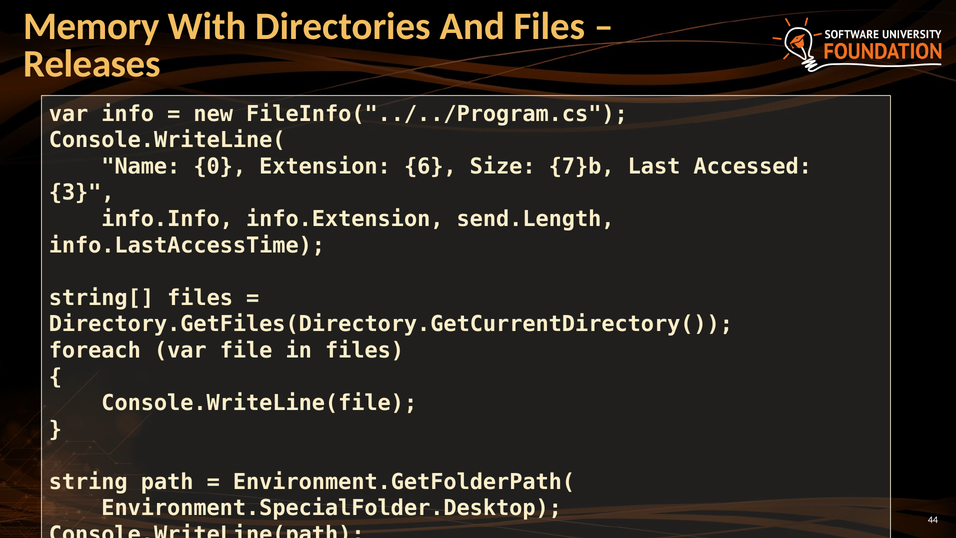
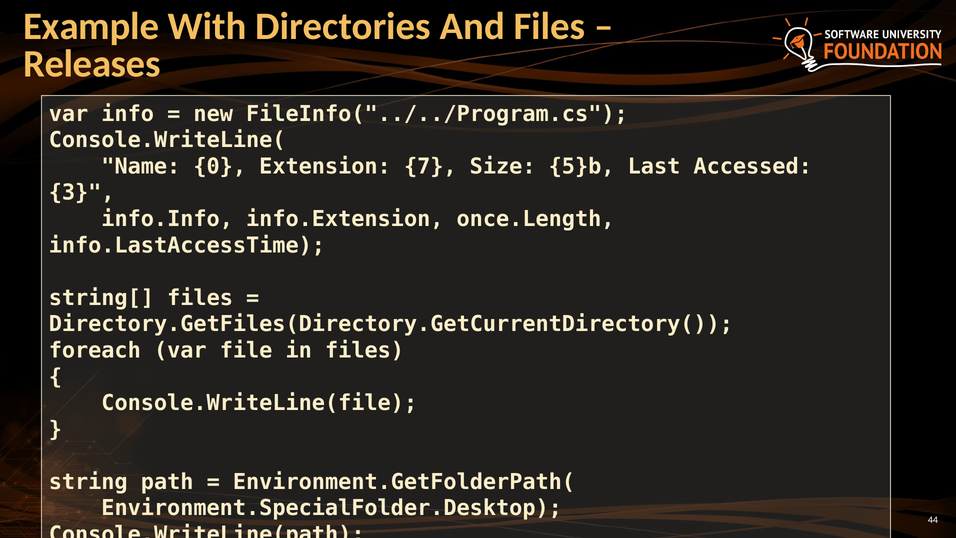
Memory: Memory -> Example (91, 26)
6: 6 -> 7 (430, 166)
7}b: 7}b -> 5}b (582, 166)
send.Length: send.Length -> once.Length (536, 219)
